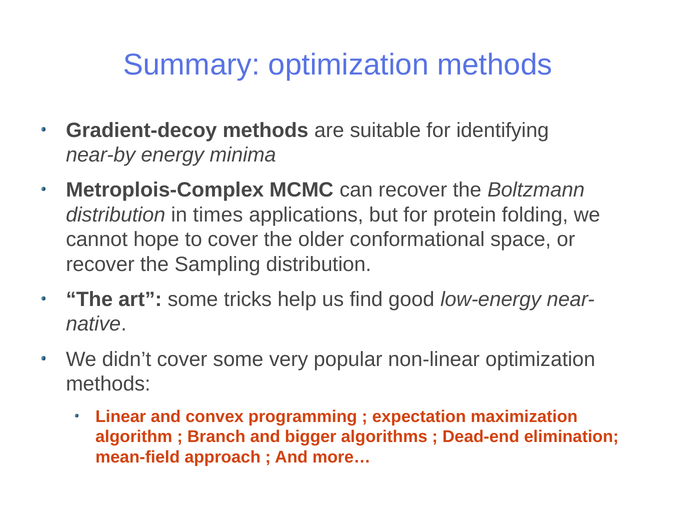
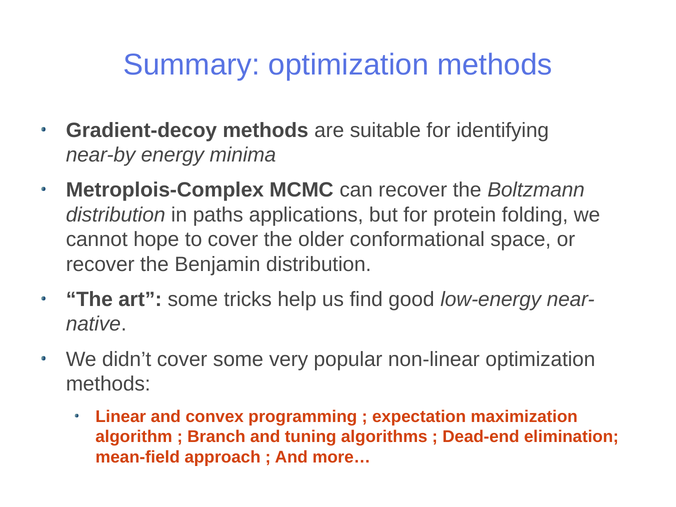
times: times -> paths (218, 215)
Sampling: Sampling -> Benjamin (218, 264)
bigger: bigger -> tuning (311, 437)
